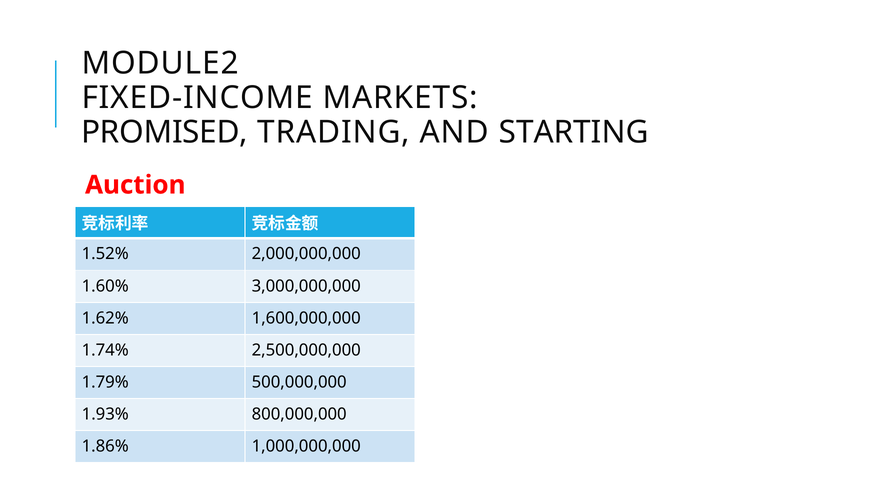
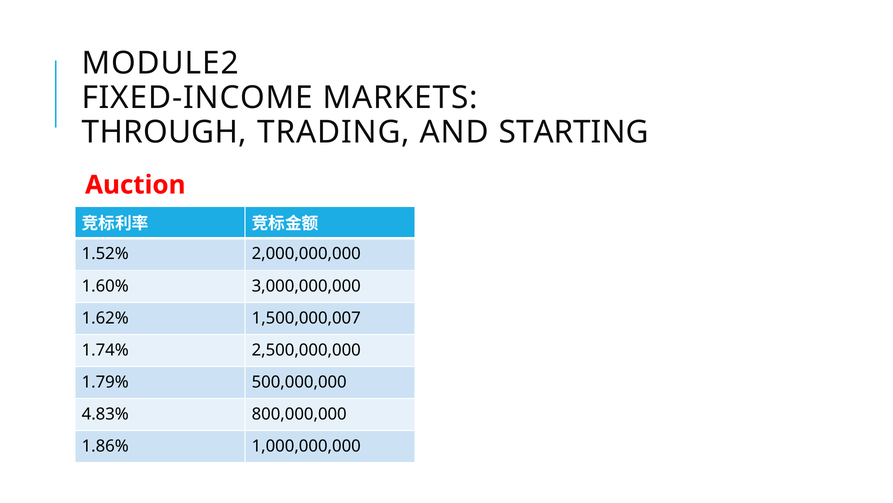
PROMISED: PROMISED -> THROUGH (164, 132)
1,600,000,000: 1,600,000,000 -> 1,500,000,007 (306, 318)
1.93%: 1.93% -> 4.83% (105, 414)
